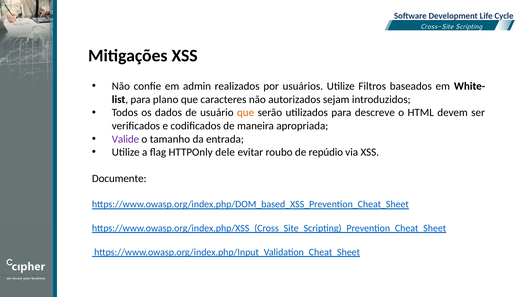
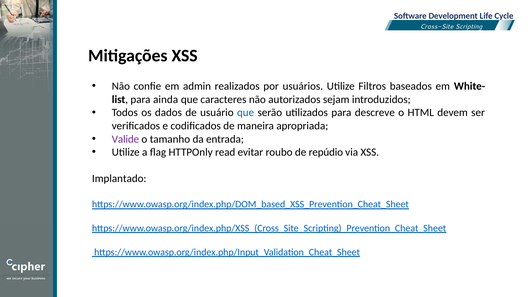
plano: plano -> ainda (166, 99)
que colour: orange -> blue (246, 113)
dele: dele -> read (225, 152)
Documente: Documente -> Implantado (119, 179)
